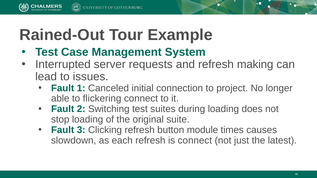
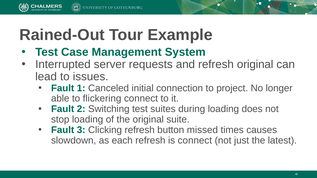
refresh making: making -> original (255, 65)
module: module -> missed (202, 130)
